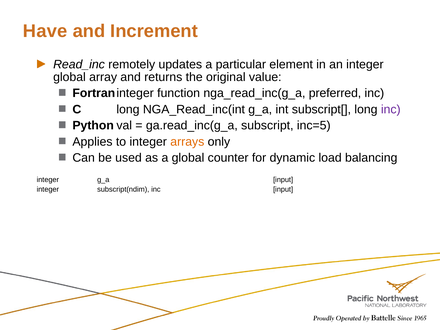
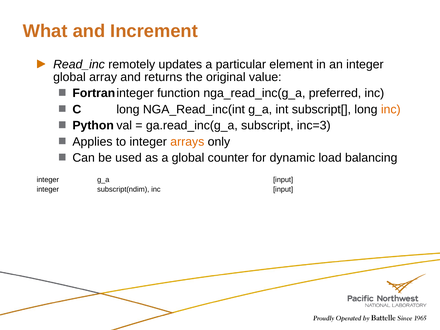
Have: Have -> What (45, 31)
inc colour: purple -> orange (391, 109)
inc=5: inc=5 -> inc=3 (314, 126)
